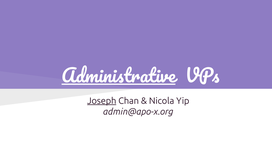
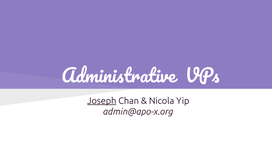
Administrative underline: present -> none (118, 76)
